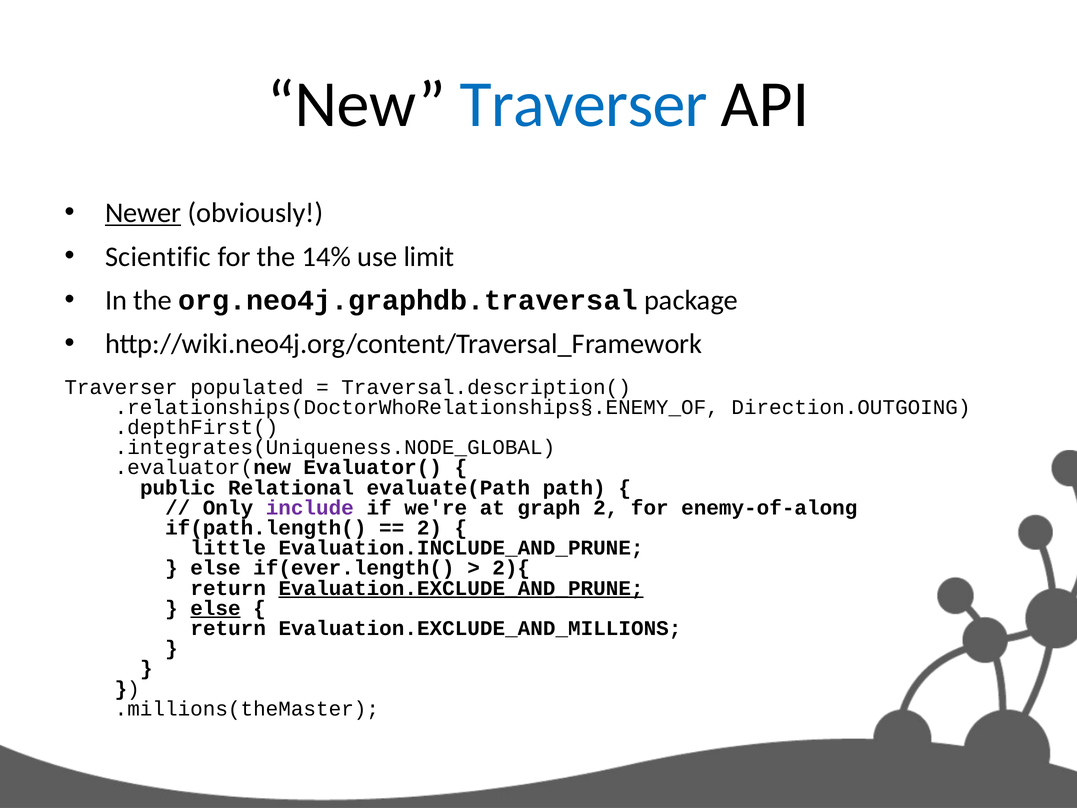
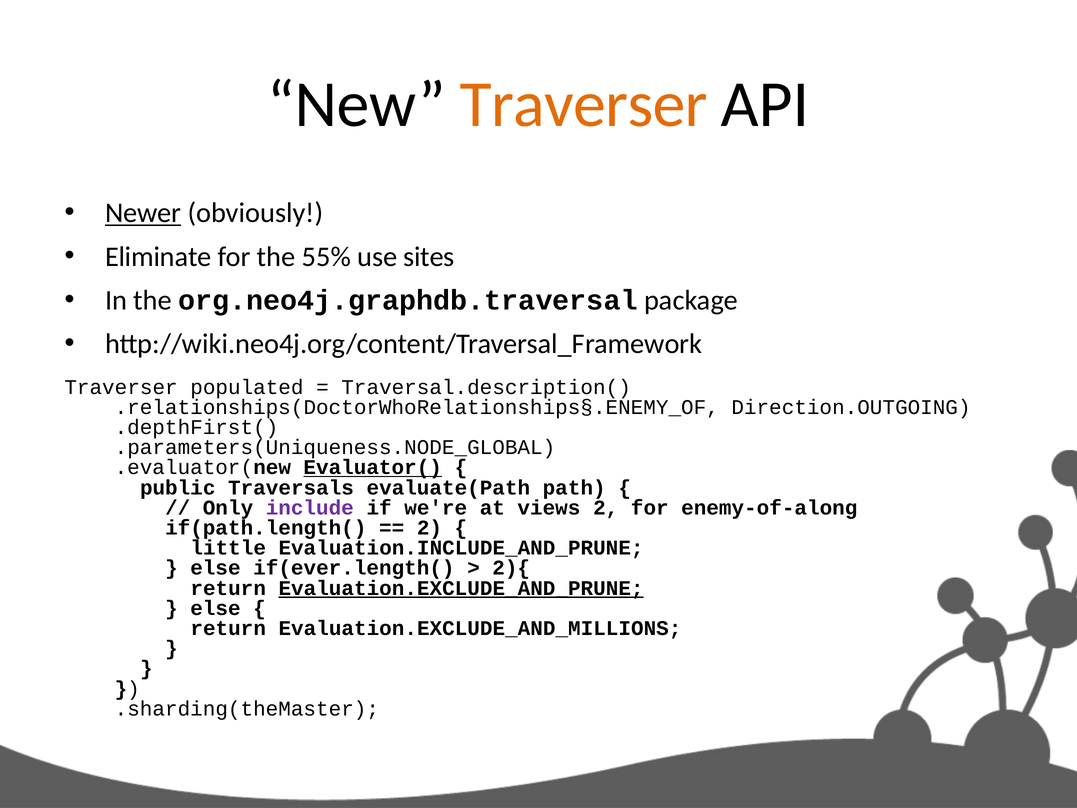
Traverser colour: blue -> orange (584, 104)
Scientific: Scientific -> Eliminate (158, 257)
14%: 14% -> 55% (326, 257)
limit: limit -> sites (429, 257)
.integrates(Uniqueness.NODE_GLOBAL: .integrates(Uniqueness.NODE_GLOBAL -> .parameters(Uniqueness.NODE_GLOBAL (335, 447)
Evaluator( underline: none -> present (373, 467)
Relational: Relational -> Traversals (291, 487)
graph: graph -> views (549, 508)
else underline: present -> none (215, 608)
.millions(theMaster: .millions(theMaster -> .sharding(theMaster (247, 709)
